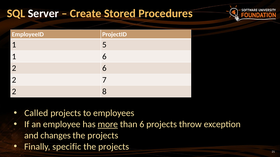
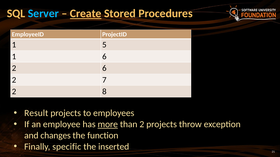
Server colour: white -> light blue (43, 14)
Create underline: none -> present (86, 14)
Called: Called -> Result (36, 113)
than 6: 6 -> 2 (142, 125)
projects: projects -> function (103, 136)
projects: projects -> inserted (114, 147)
